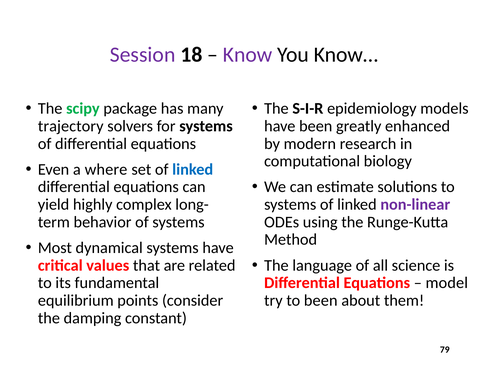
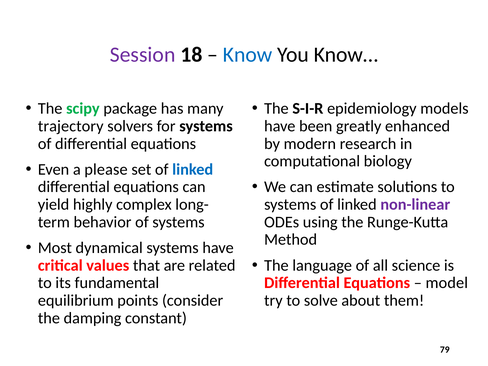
Know colour: purple -> blue (248, 55)
where: where -> please (106, 169)
to been: been -> solve (321, 300)
